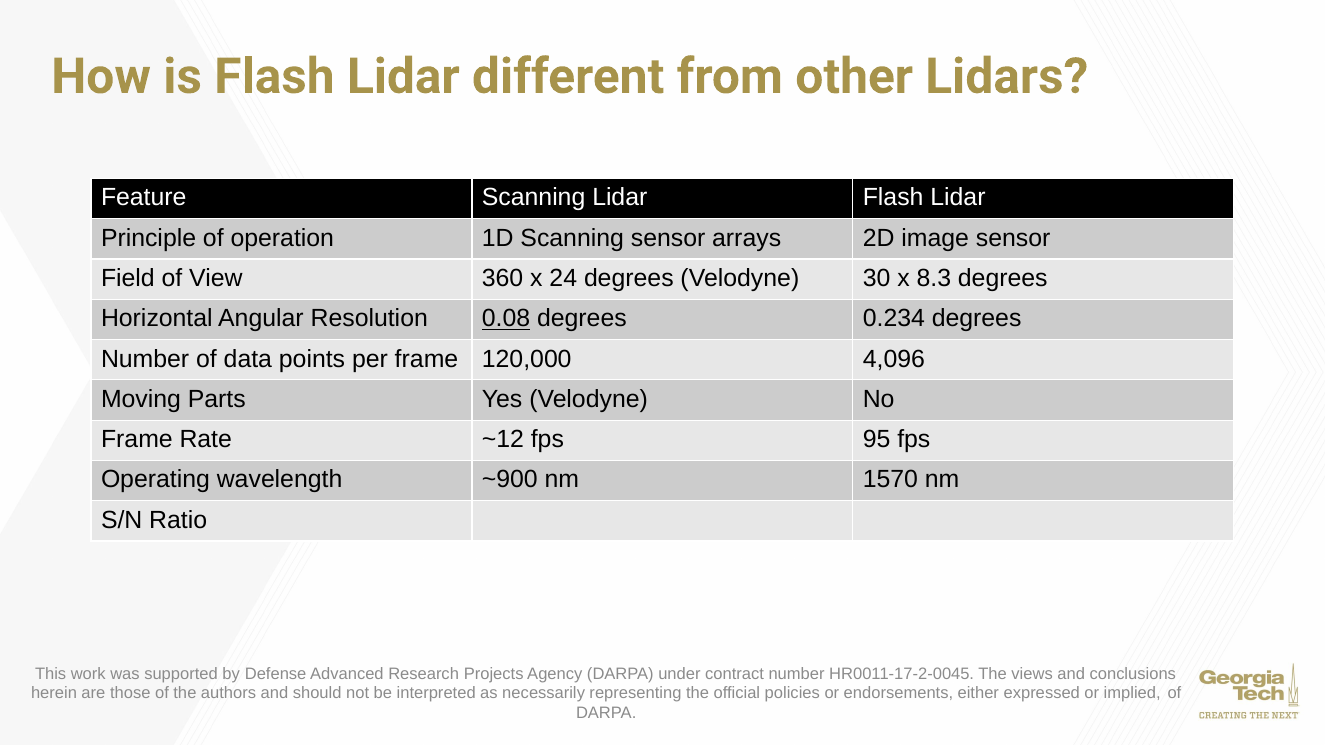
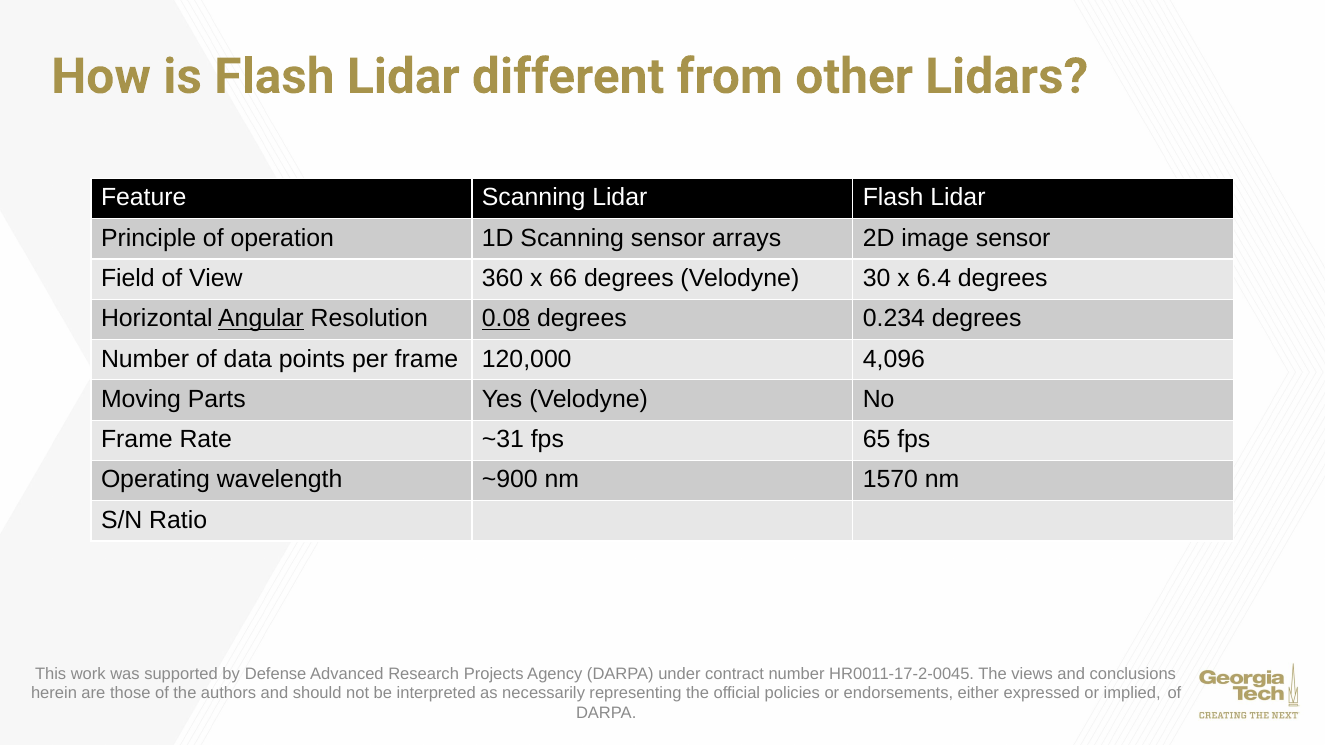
24: 24 -> 66 (563, 278)
8.3: 8.3 -> 6.4 (934, 278)
Angular underline: none -> present (261, 319)
~12: ~12 -> ~31 (503, 440)
95: 95 -> 65 (877, 440)
